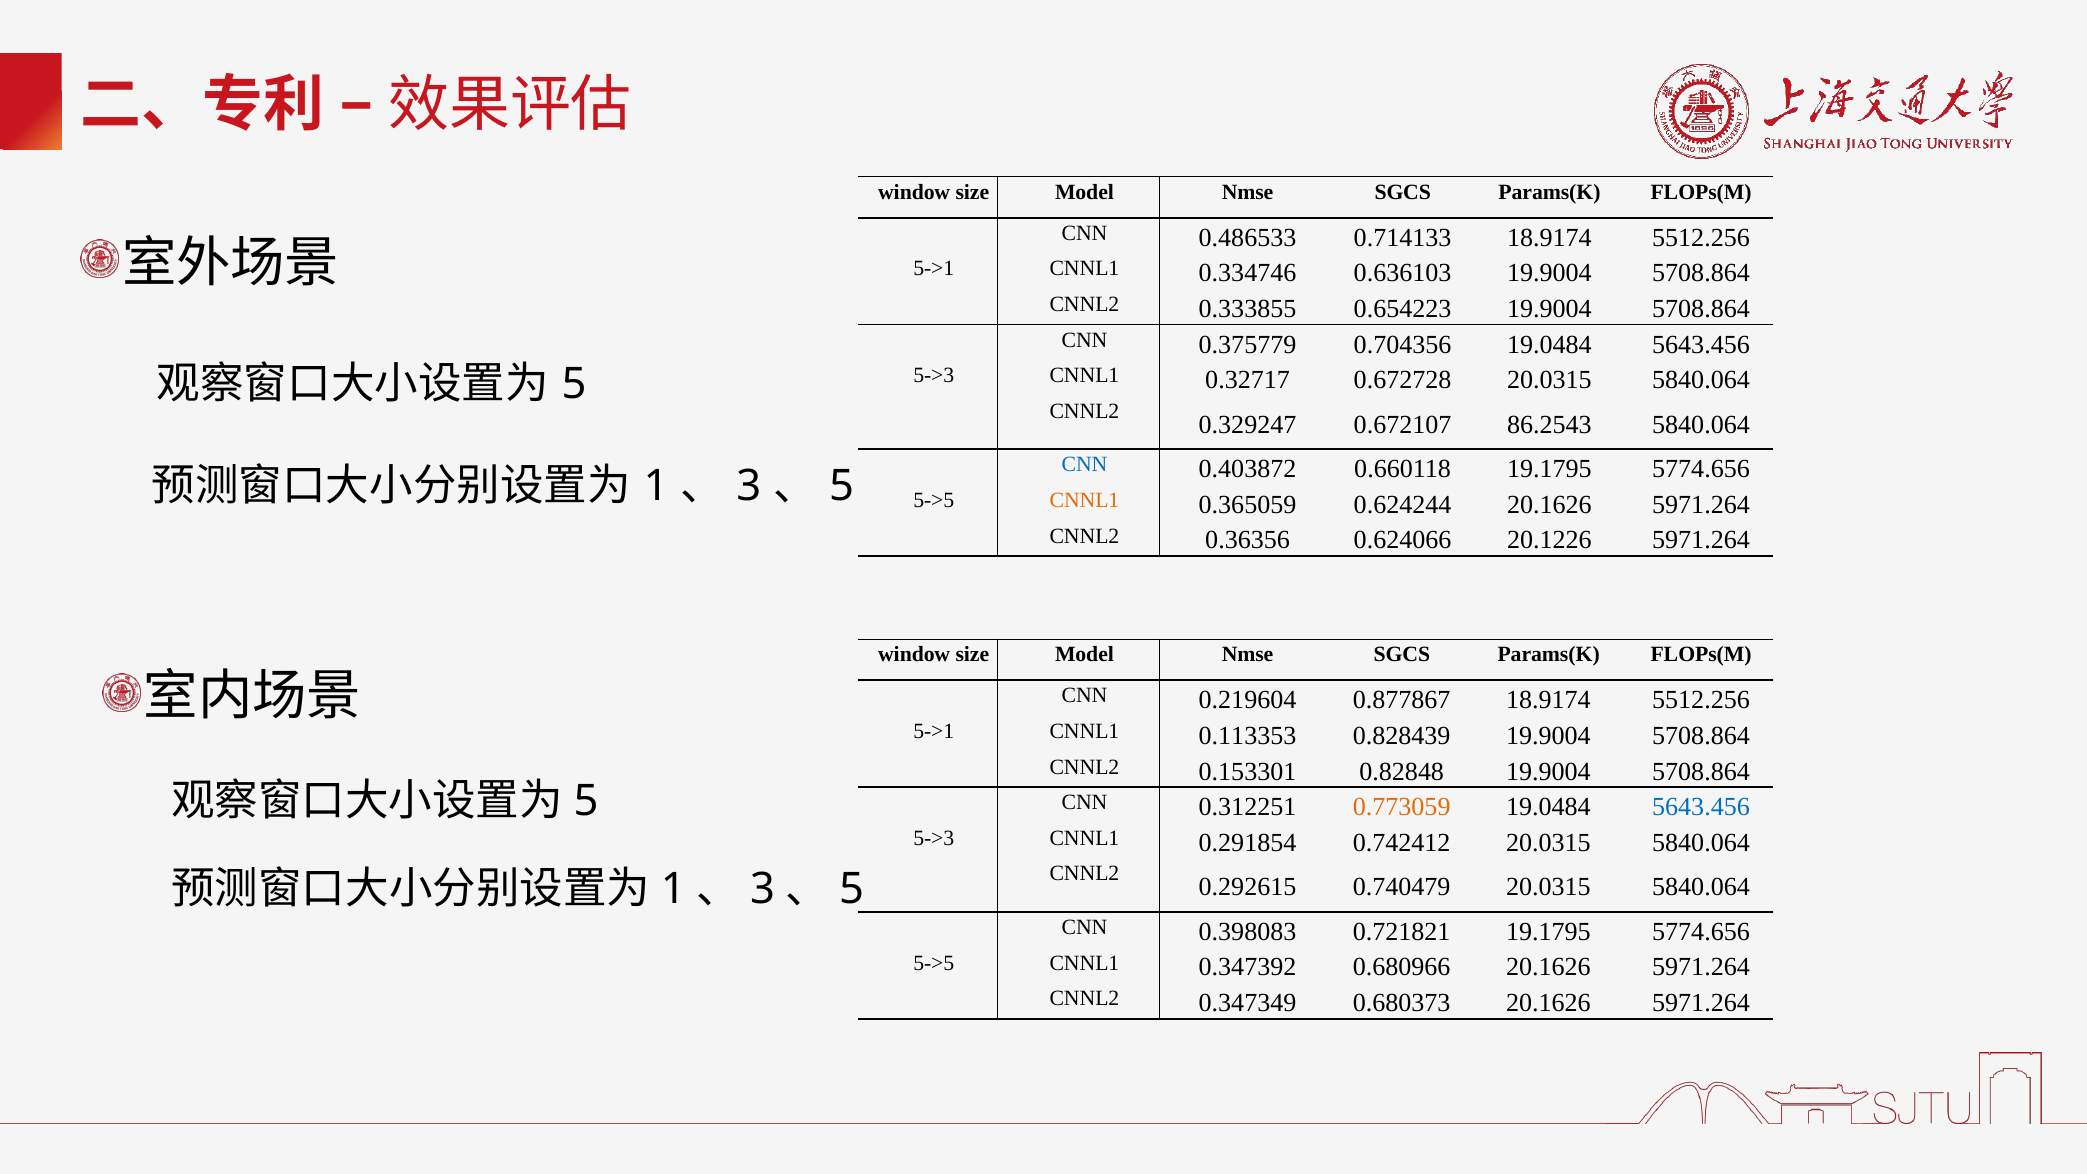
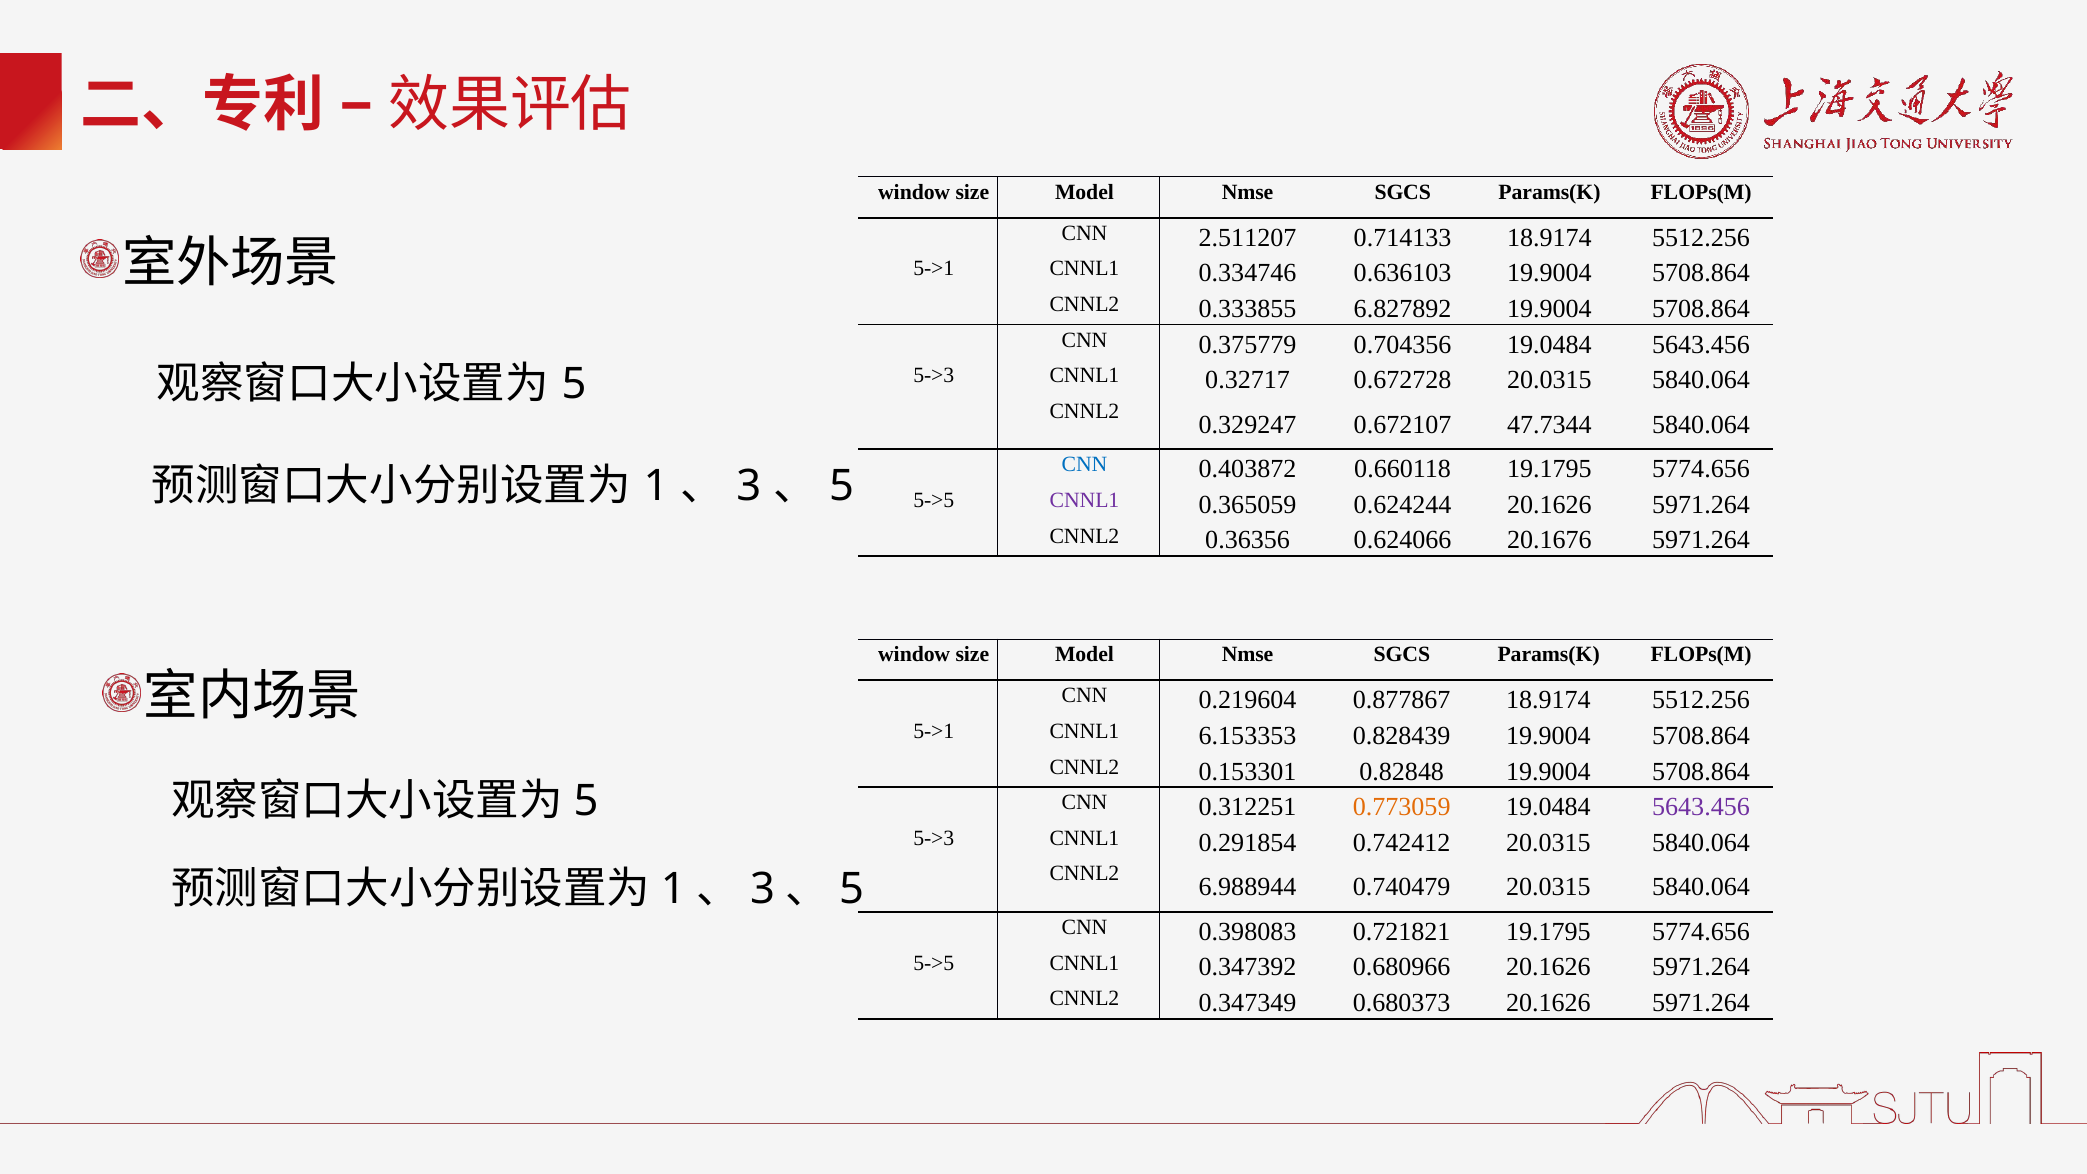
0.486533: 0.486533 -> 2.511207 (1248, 238)
0.654223: 0.654223 -> 6.827892 (1403, 309)
86.2543: 86.2543 -> 47.7344 (1549, 425)
CNNL1 colour: orange -> purple (1084, 500)
20.1226: 20.1226 -> 20.1676 (1549, 540)
0.113353: 0.113353 -> 6.153353 (1248, 736)
5643.456 colour: blue -> purple (1701, 807)
0.292615: 0.292615 -> 6.988944 (1248, 887)
